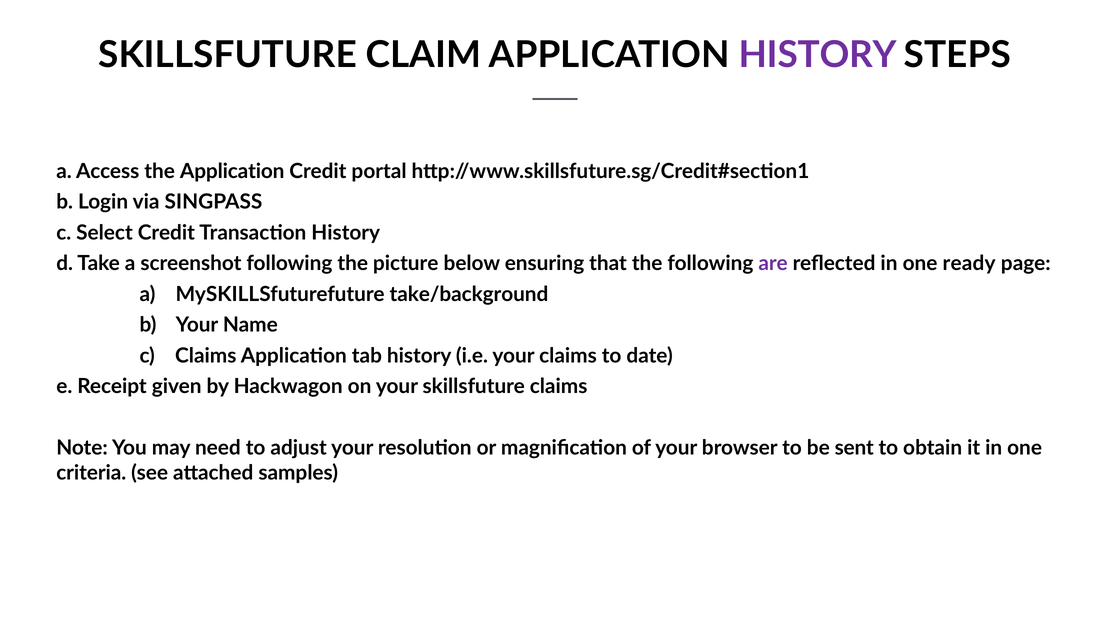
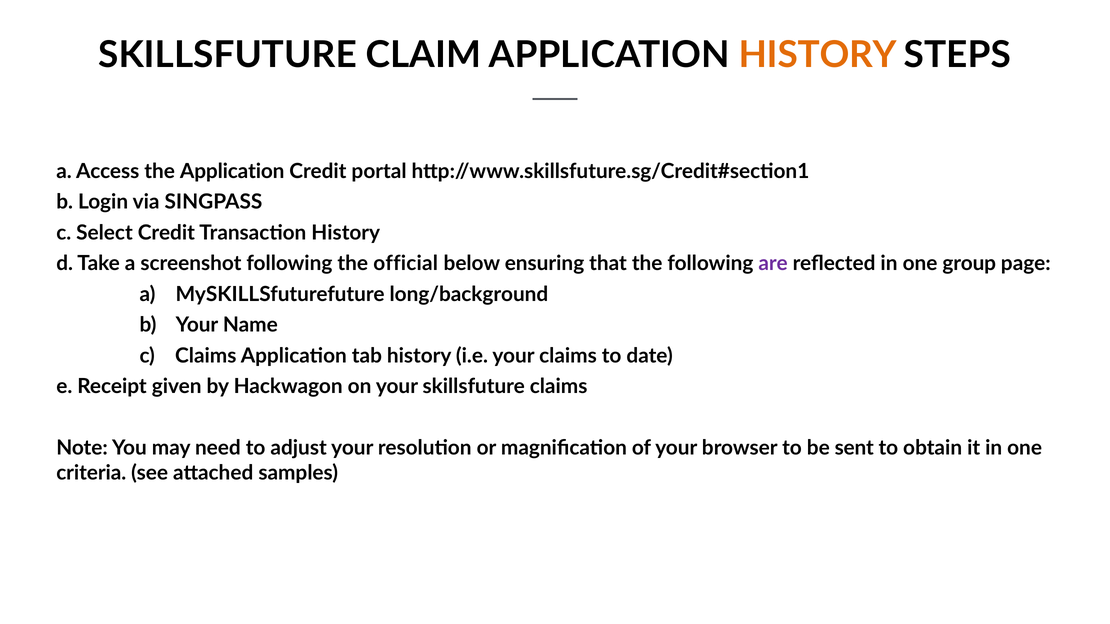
HISTORY colour: purple -> orange (818, 55)
picture: picture -> official (406, 264)
ready: ready -> group (969, 264)
take/background: take/background -> long/background (469, 294)
